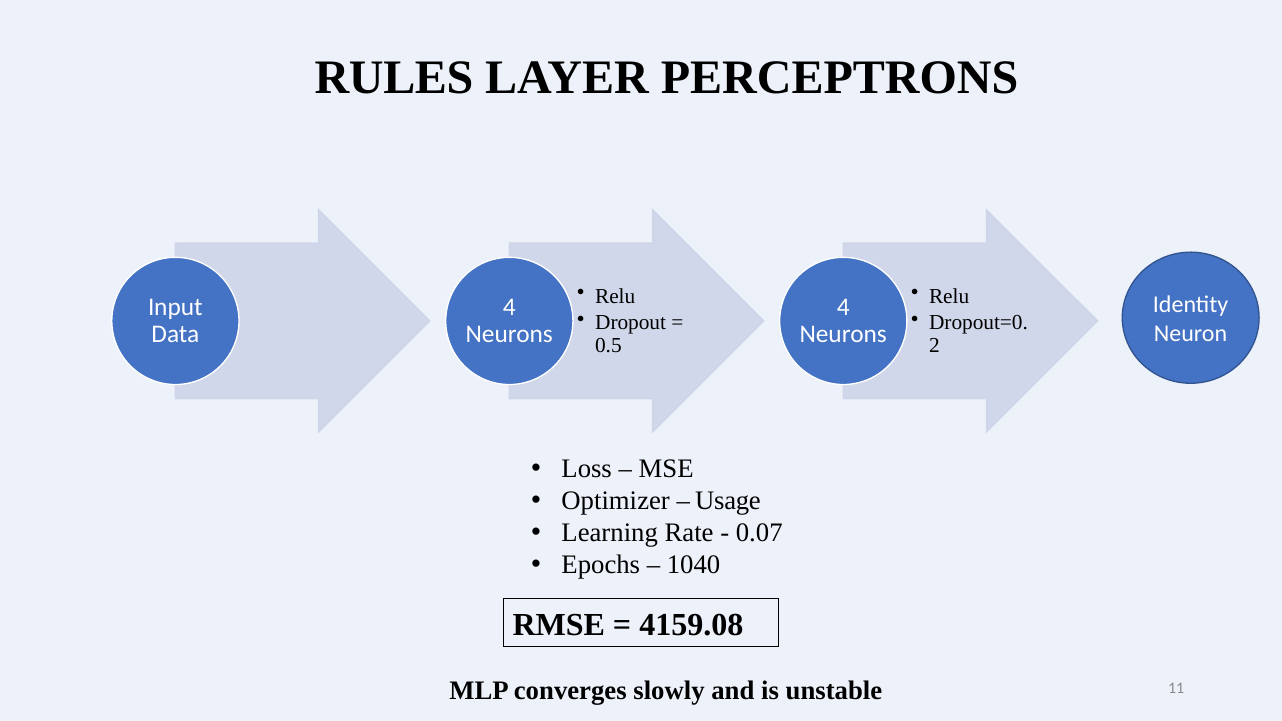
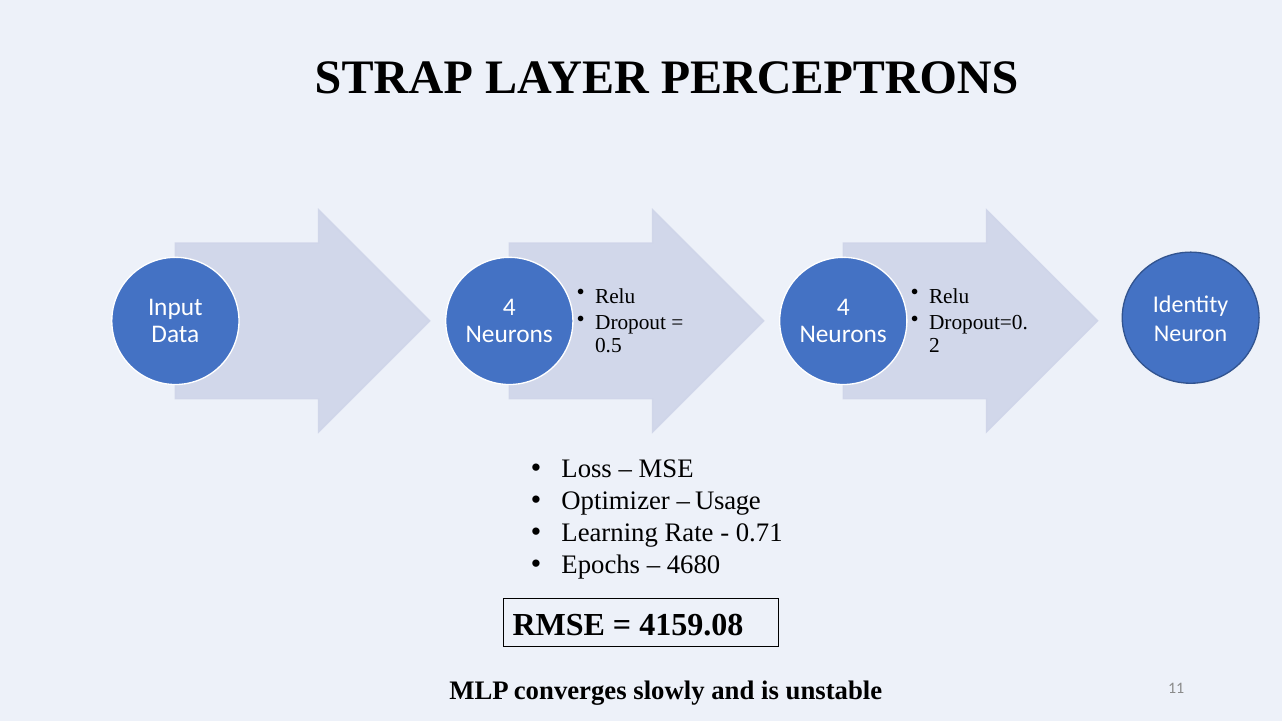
RULES: RULES -> STRAP (394, 78)
0.07: 0.07 -> 0.71 (759, 533)
1040: 1040 -> 4680 (694, 565)
